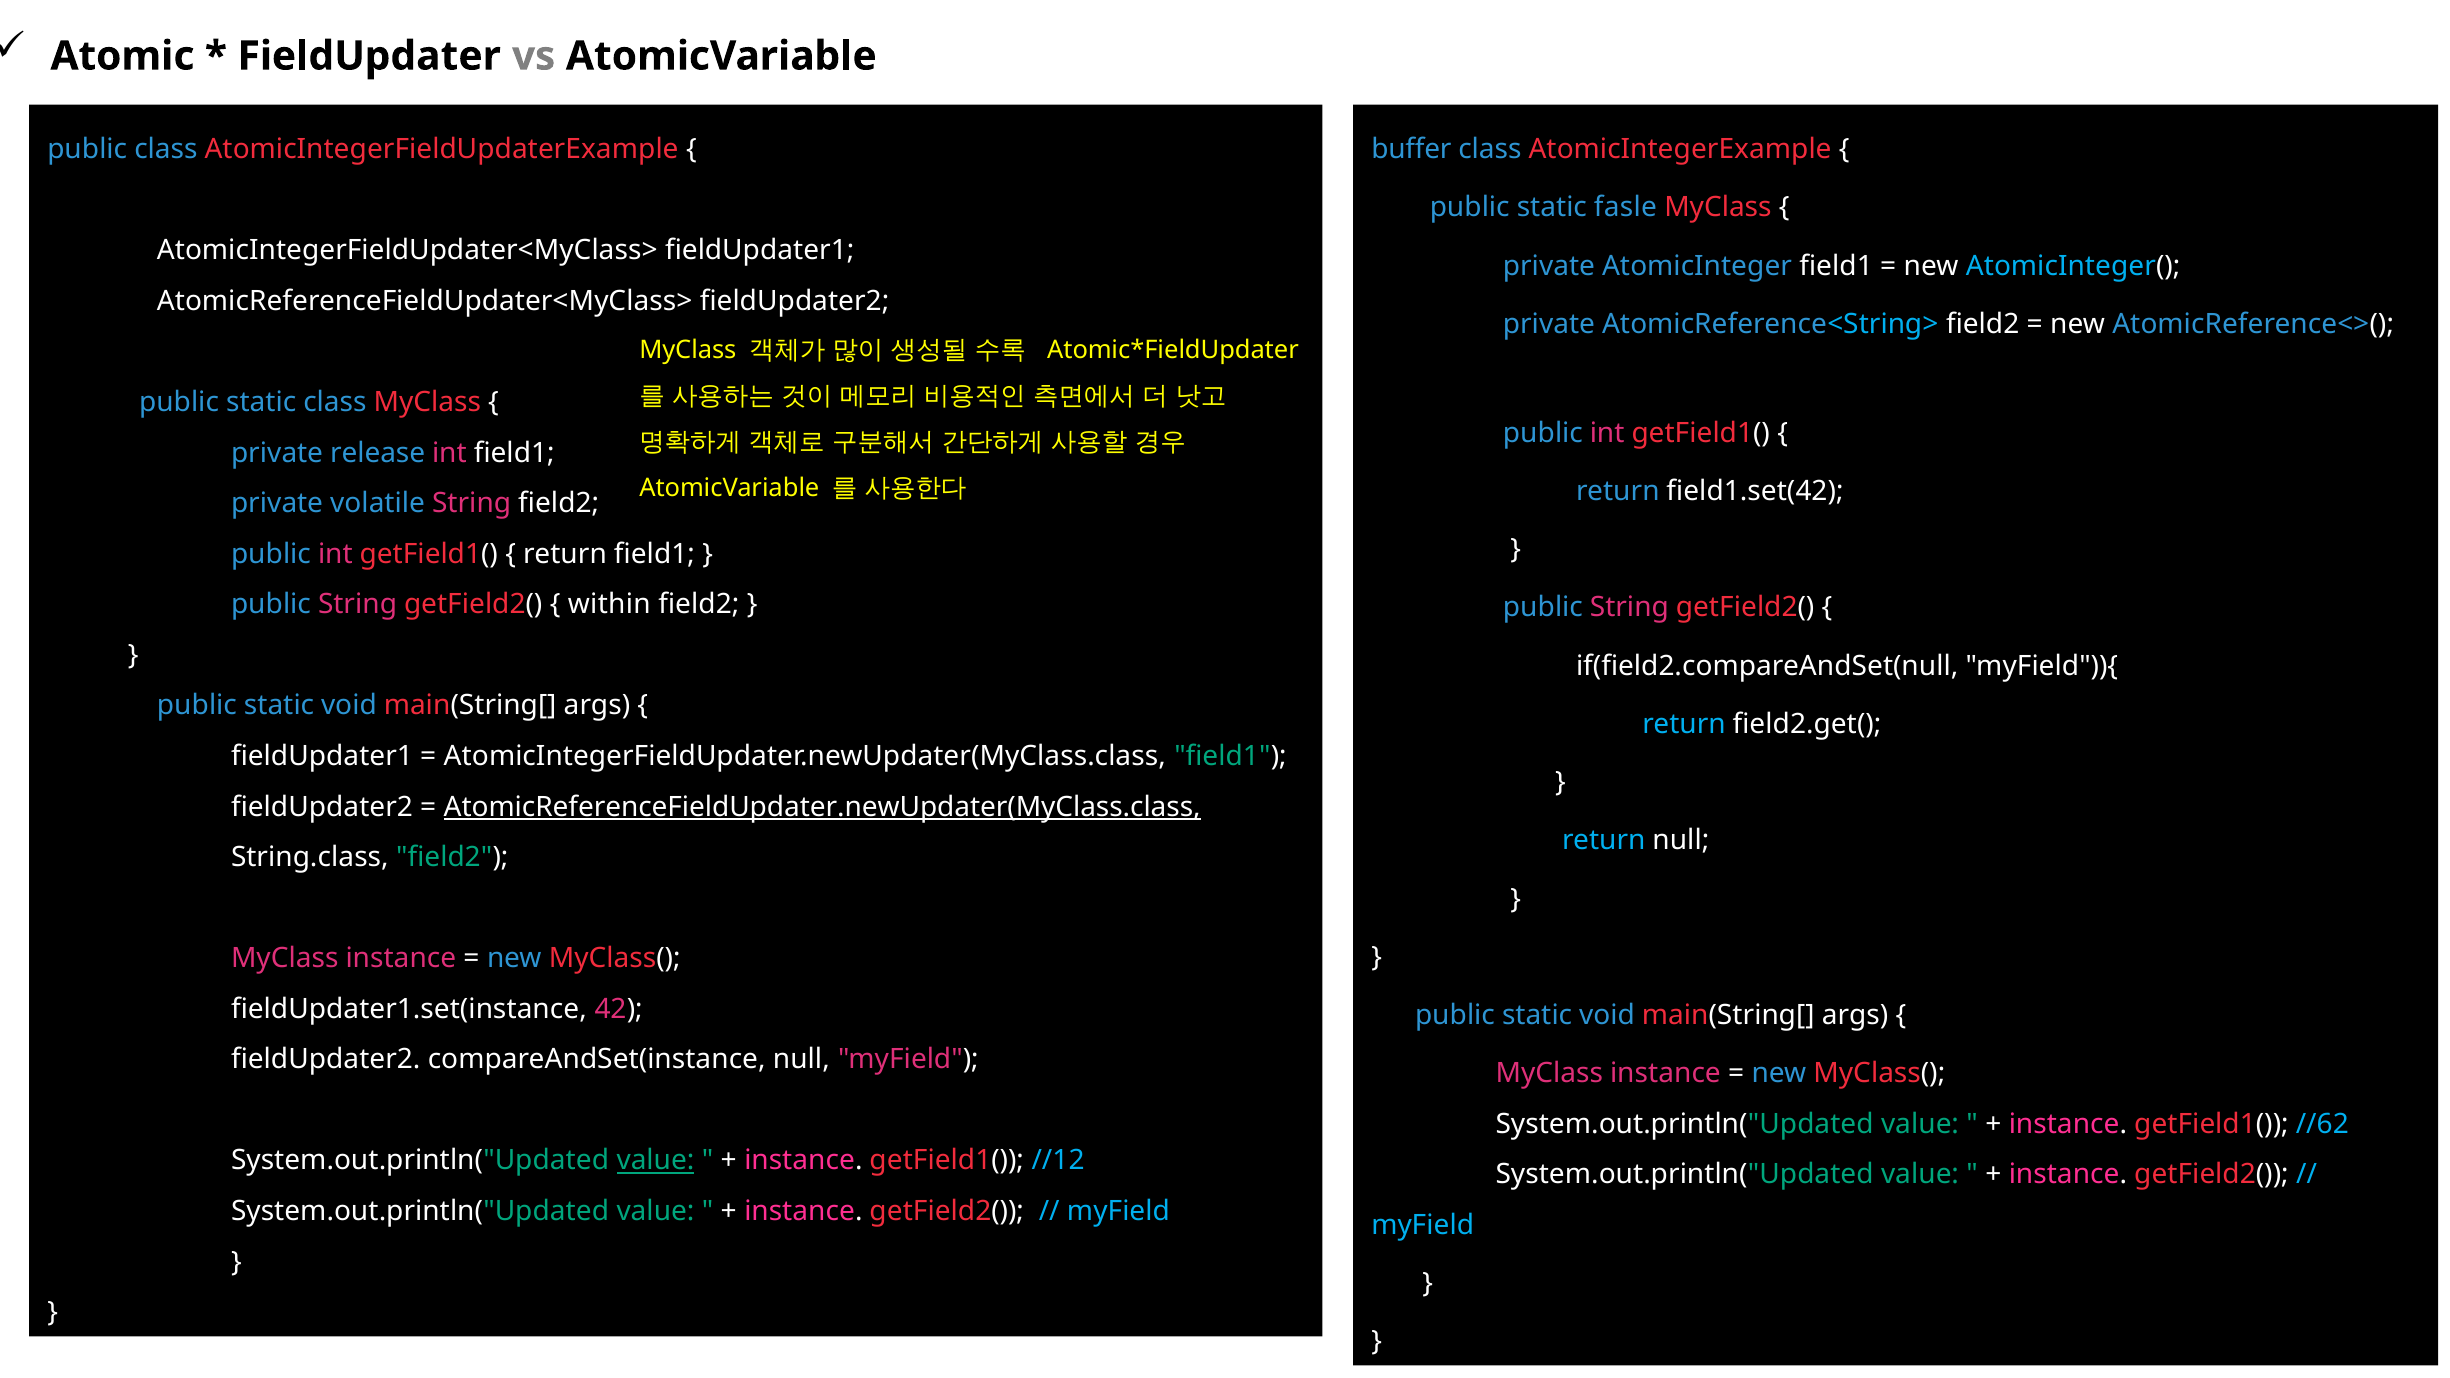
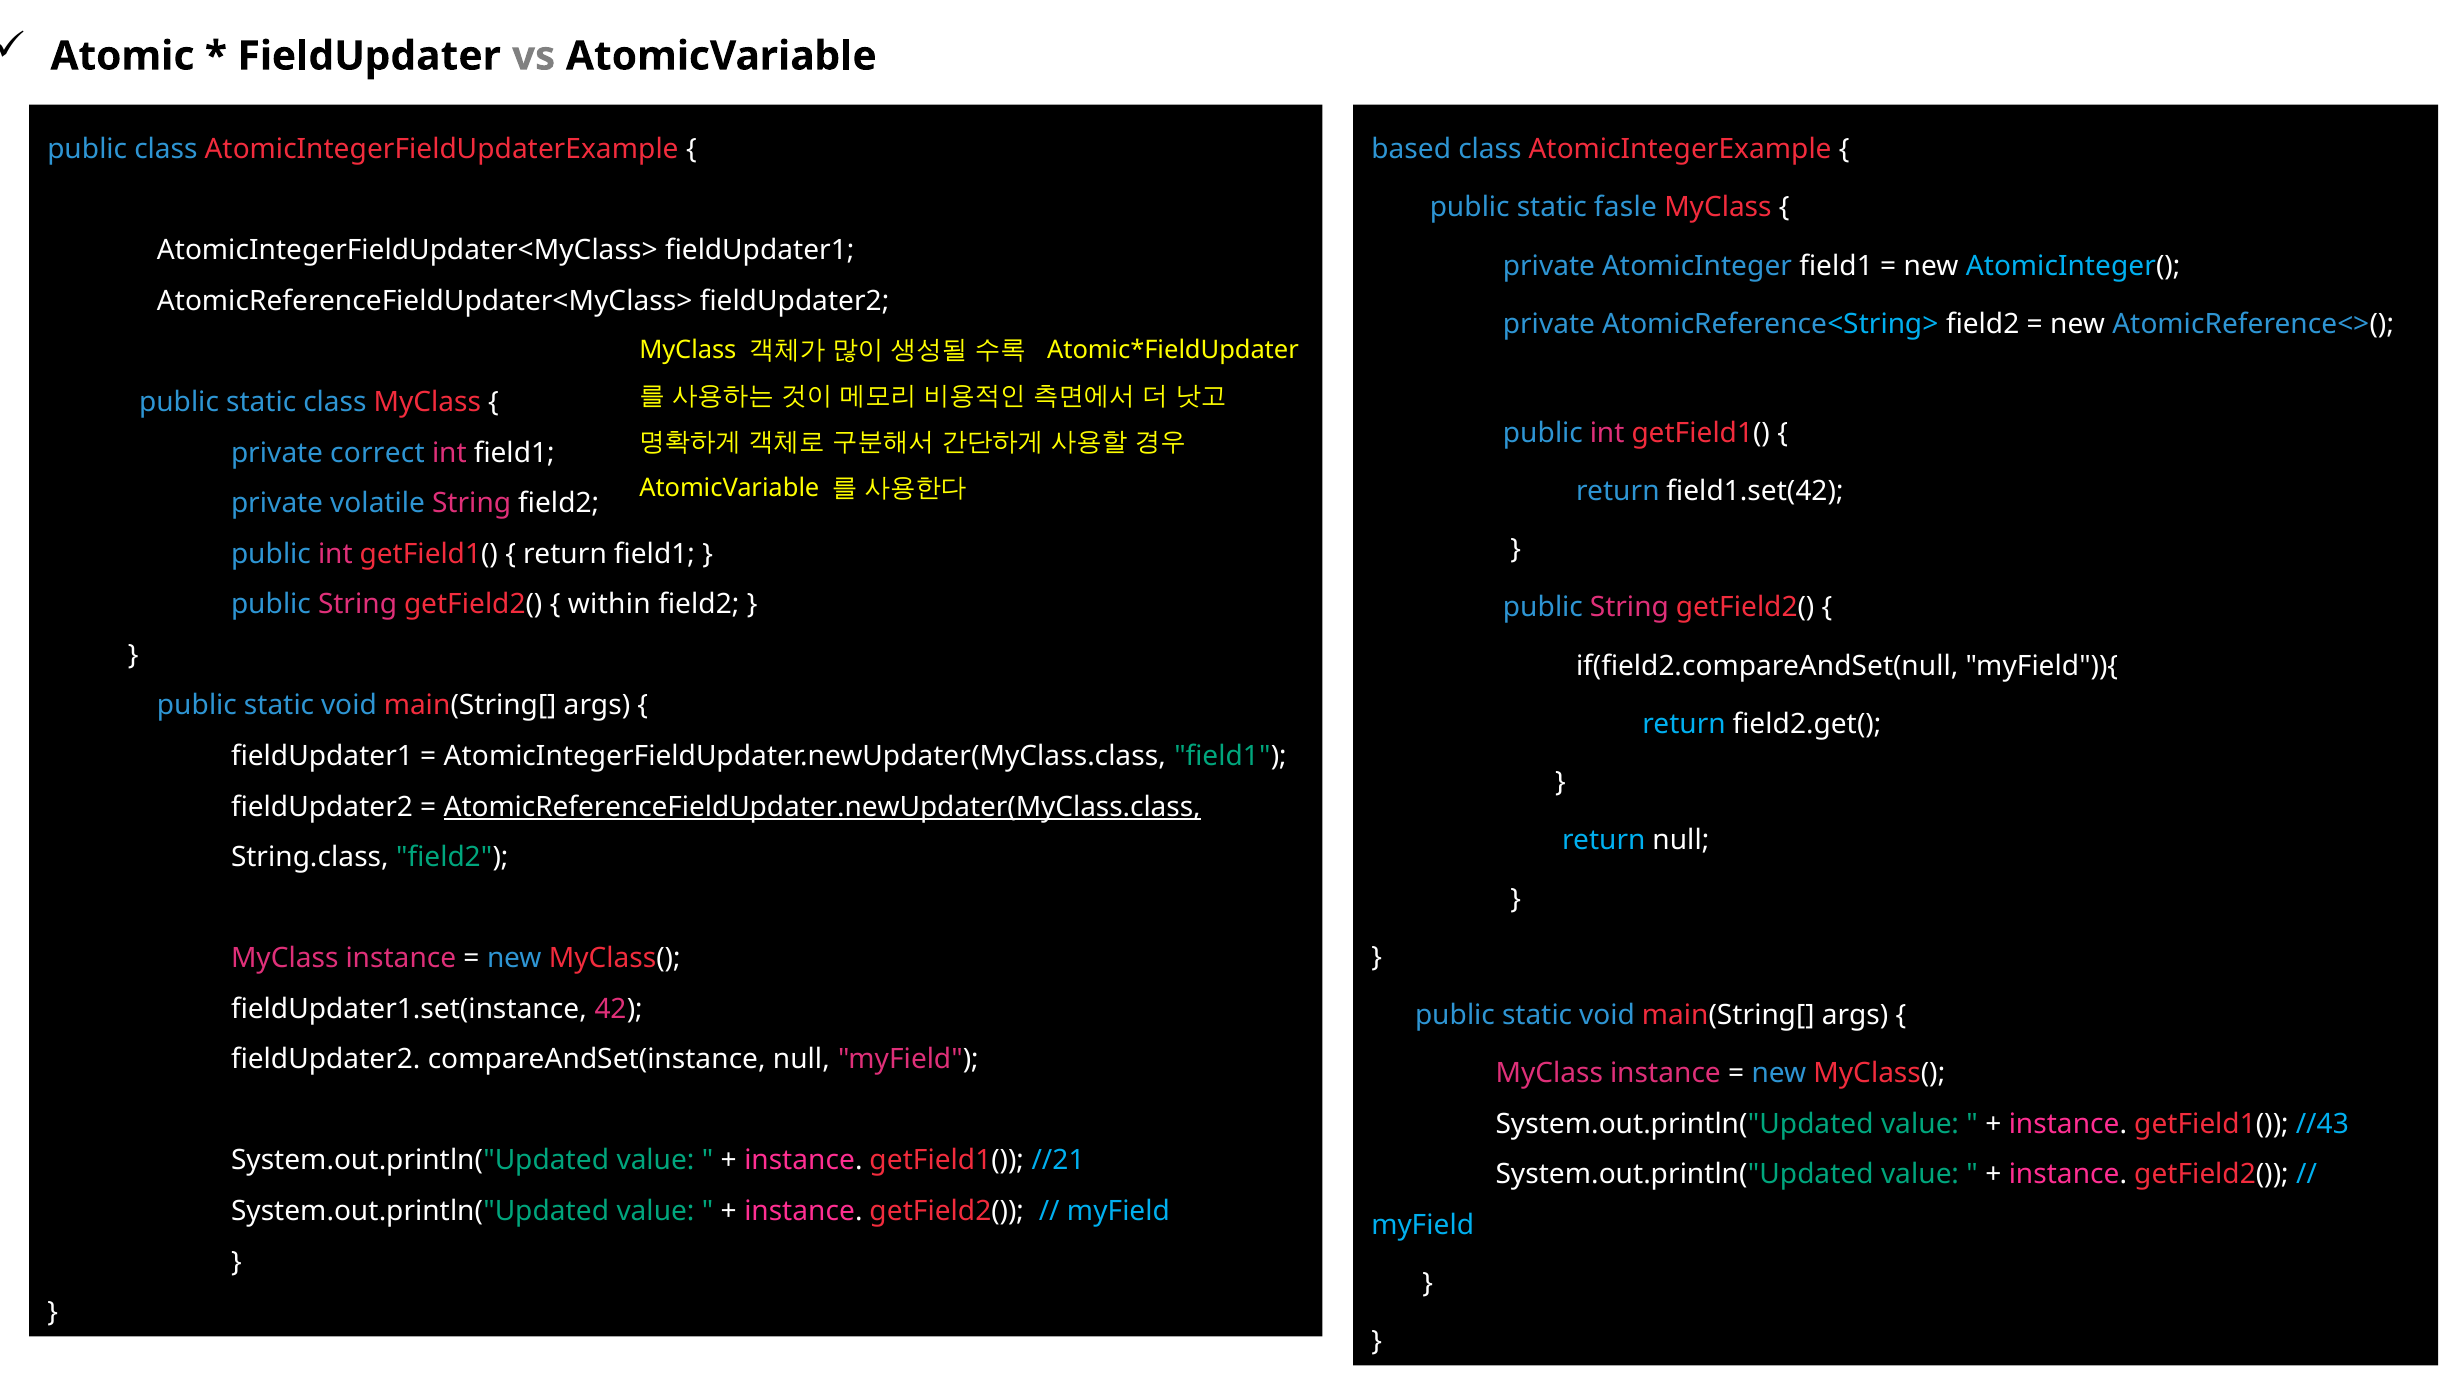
buffer: buffer -> based (1411, 149)
release: release -> correct (377, 453)
//62: //62 -> //43 (2322, 1124)
value underline: present -> none (655, 1161)
//12: //12 -> //21 (1058, 1161)
